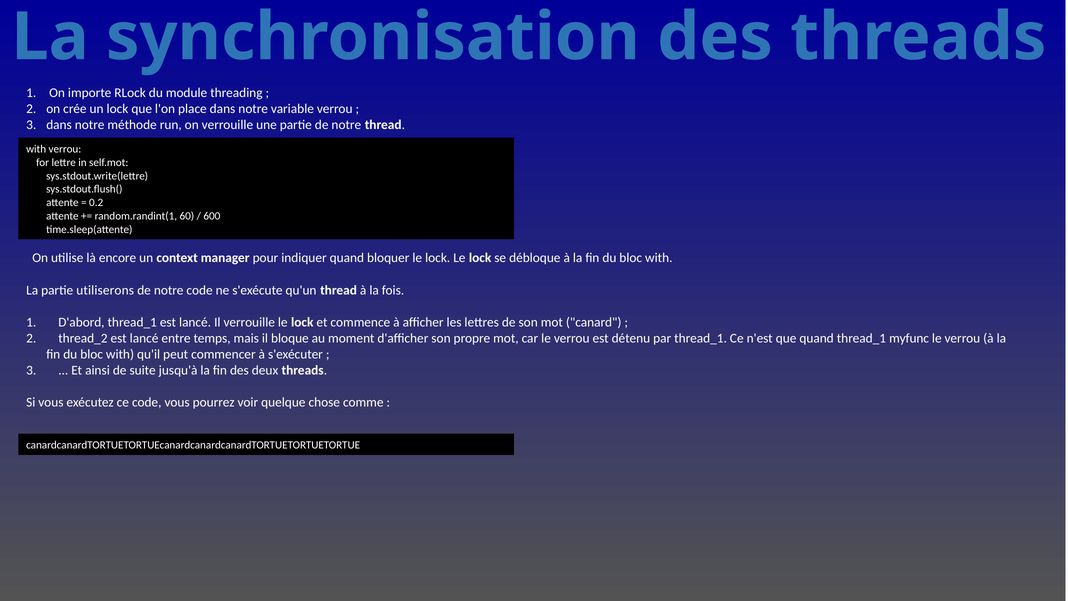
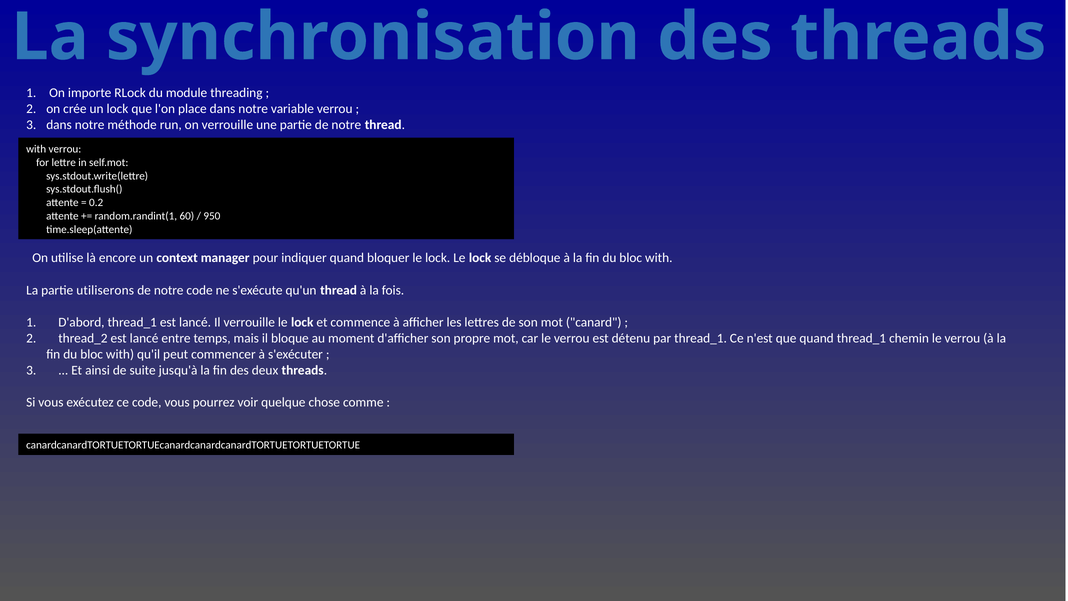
600: 600 -> 950 (212, 216)
myfunc: myfunc -> chemin (909, 338)
